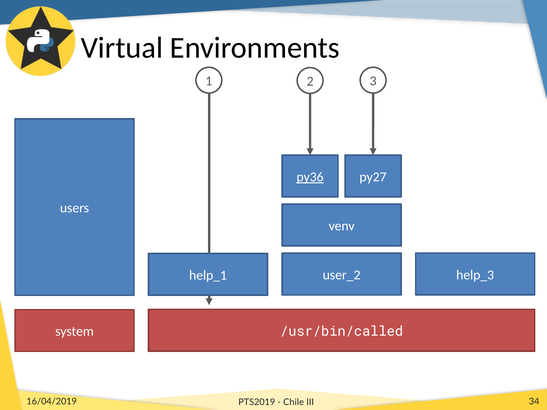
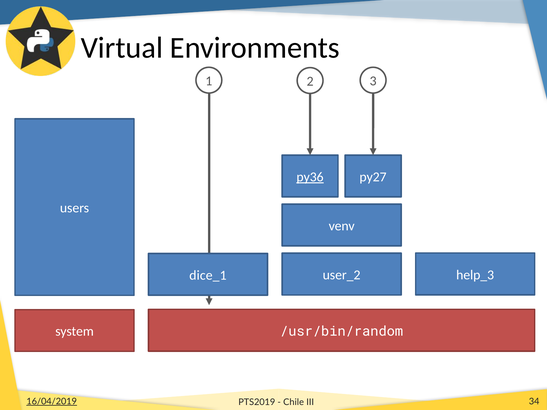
help_1: help_1 -> dice_1 (208, 275)
/usr/bin/called: /usr/bin/called -> /usr/bin/random (342, 331)
16/04/2019 underline: none -> present (52, 402)
